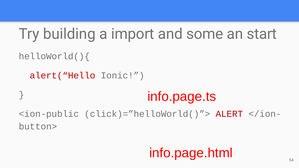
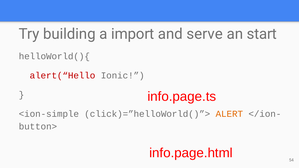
some: some -> serve (205, 34)
<ion-public: <ion-public -> <ion-simple (49, 114)
ALERT colour: red -> orange (229, 114)
